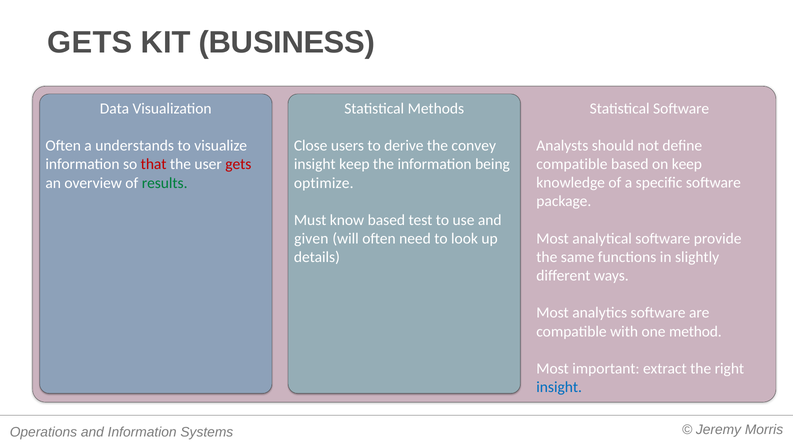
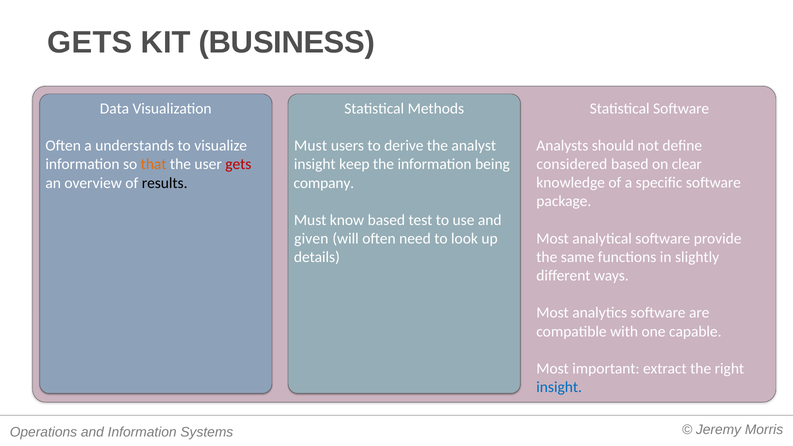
Close: Close -> Must (311, 146)
convey: convey -> analyst (474, 146)
compatible: compatible -> considered (572, 164)
on keep: keep -> clear (687, 164)
that colour: red -> orange (154, 164)
results colour: green -> black (165, 183)
optimize: optimize -> company (324, 183)
method: method -> capable (695, 331)
